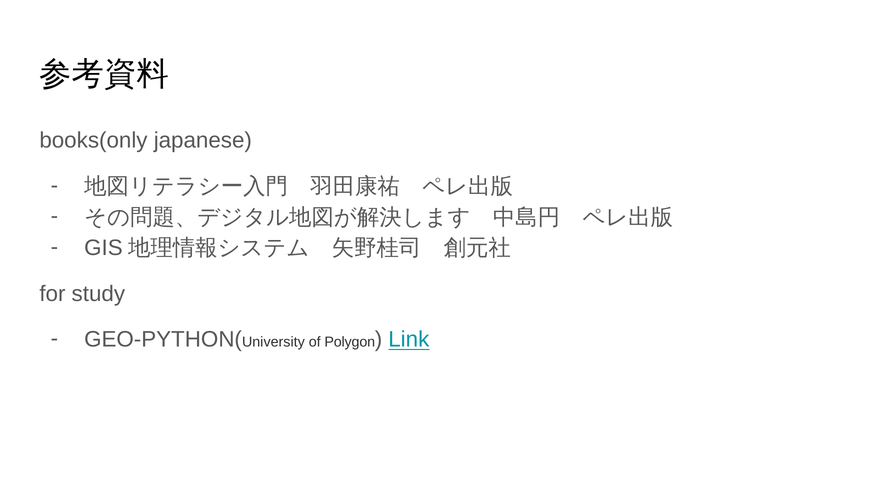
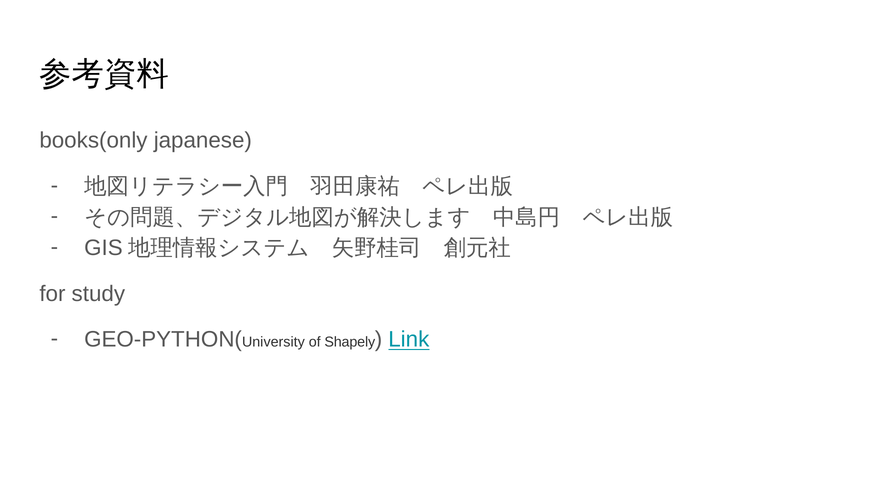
Polygon: Polygon -> Shapely (350, 342)
